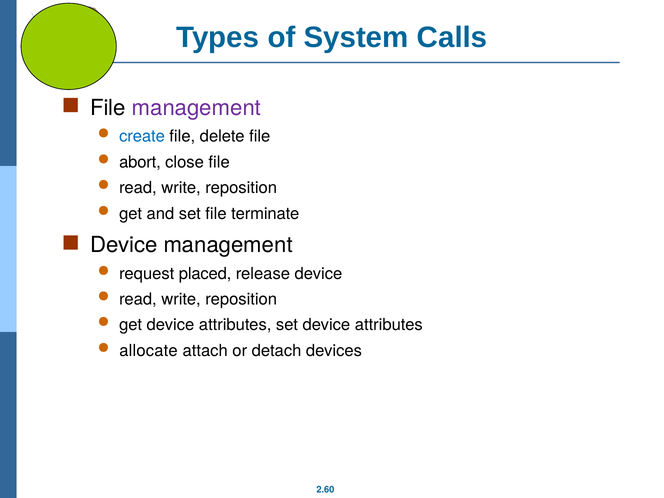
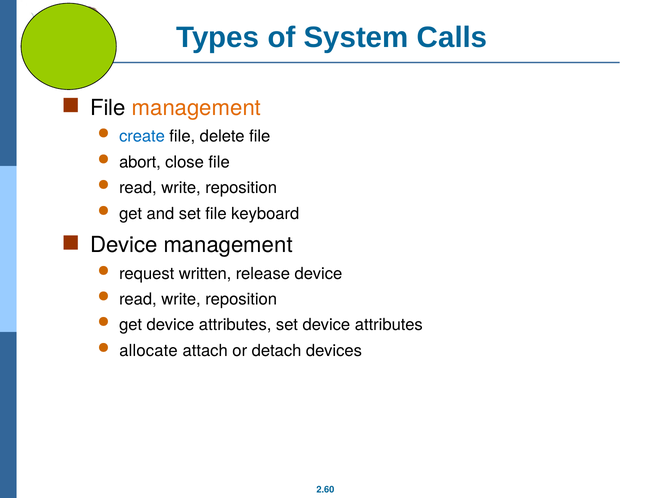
management colour: purple -> orange (196, 108)
terminate: terminate -> keyboard (265, 214)
placed: placed -> written (205, 274)
